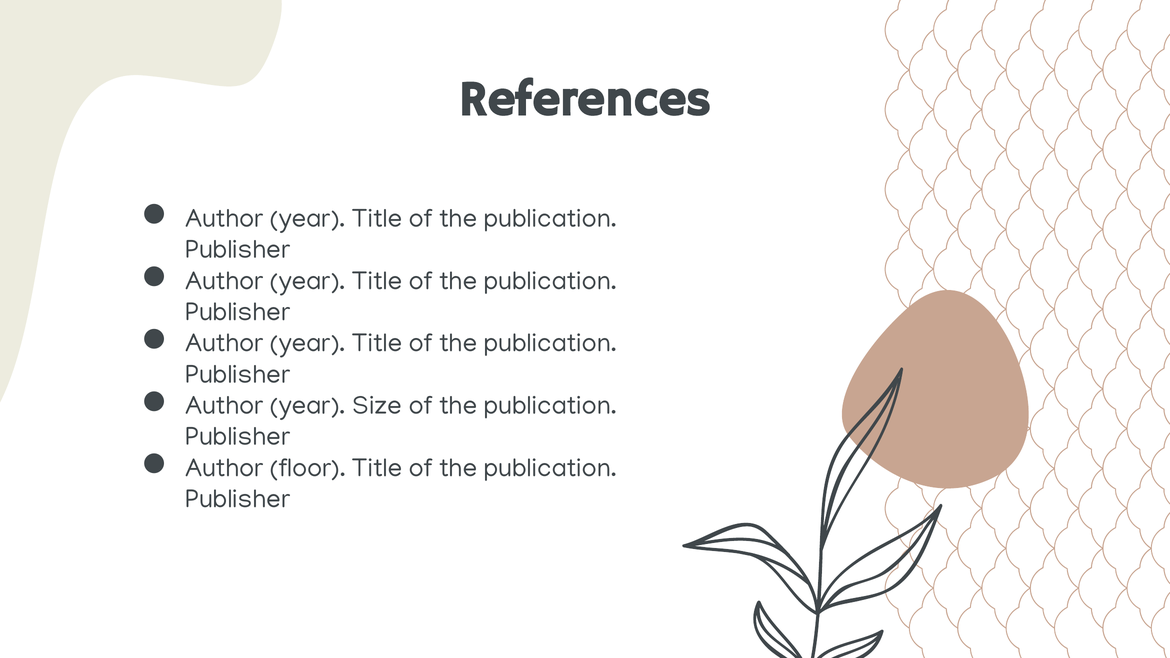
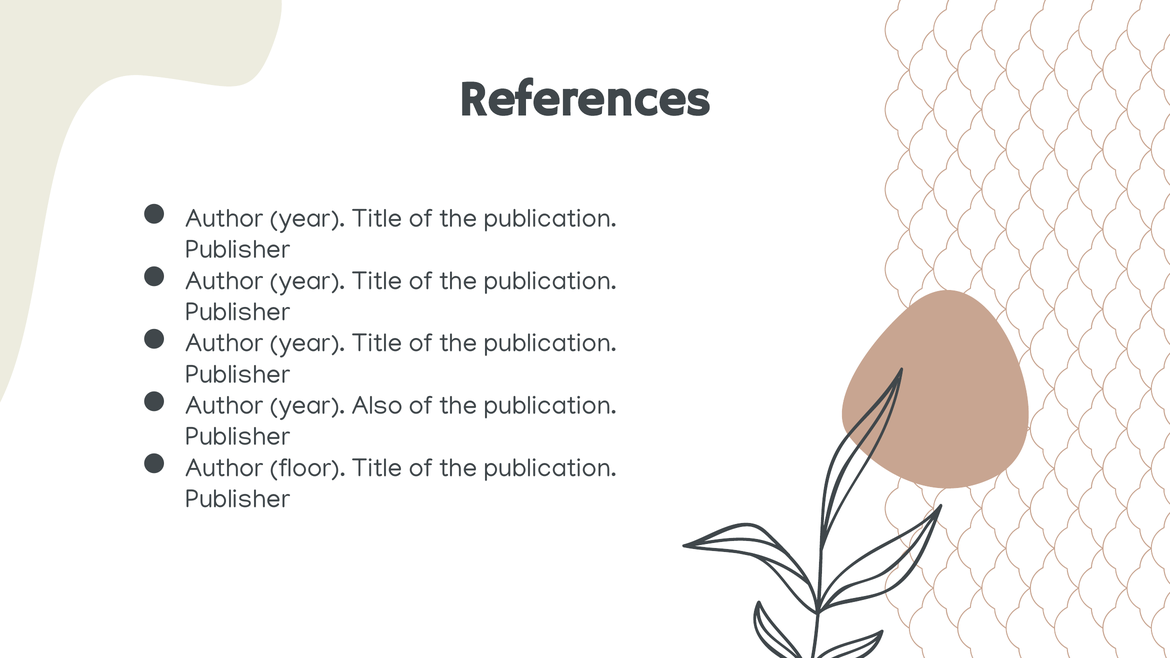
Size: Size -> Also (377, 405)
